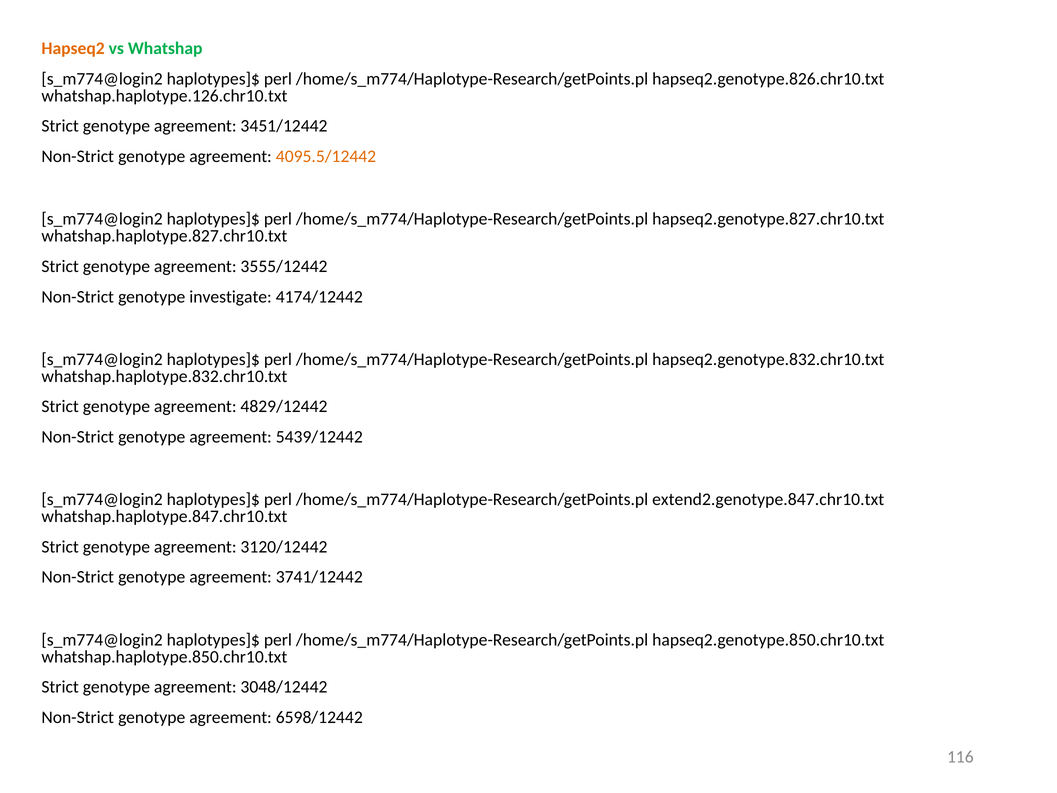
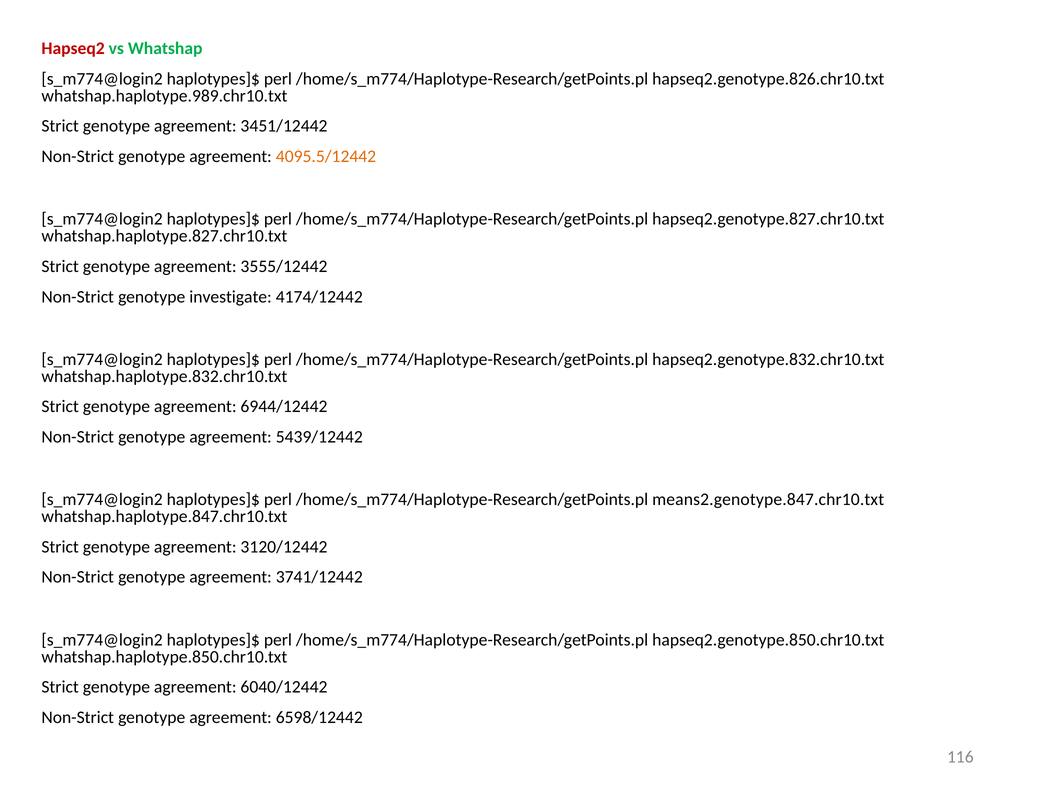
Hapseq2 colour: orange -> red (73, 48)
whatshap.haplotype.126.chr10.txt: whatshap.haplotype.126.chr10.txt -> whatshap.haplotype.989.chr10.txt (164, 96)
4829/12442: 4829/12442 -> 6944/12442 (284, 407)
extend2.genotype.847.chr10.txt: extend2.genotype.847.chr10.txt -> means2.genotype.847.chr10.txt (768, 499)
3048/12442: 3048/12442 -> 6040/12442 (284, 687)
